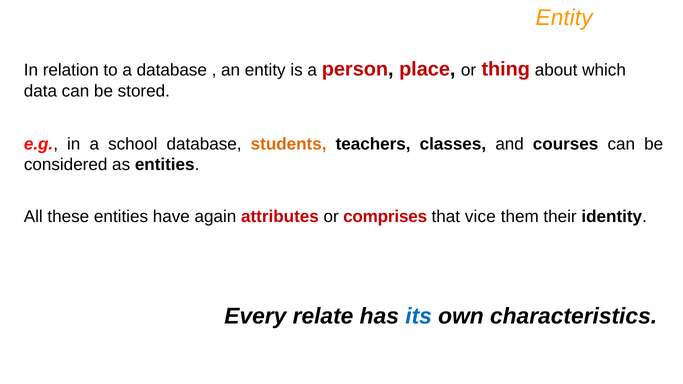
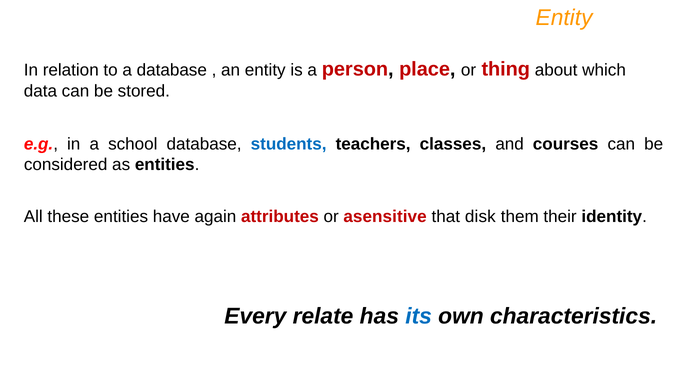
students colour: orange -> blue (289, 144)
comprises: comprises -> asensitive (385, 216)
vice: vice -> disk (480, 216)
